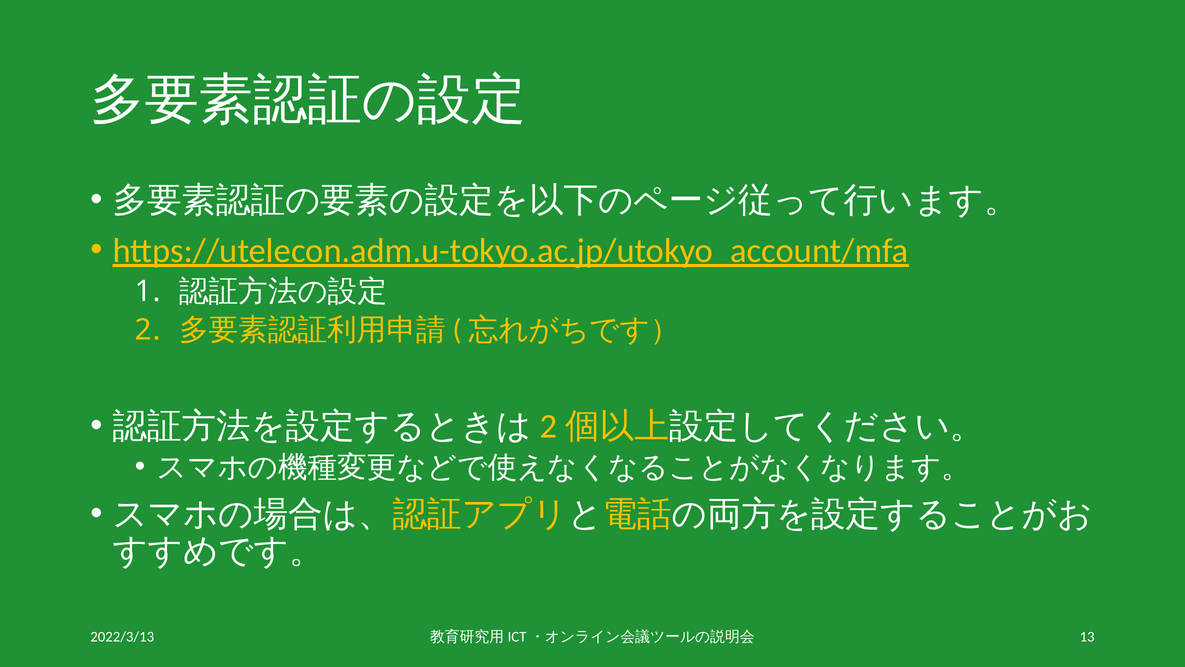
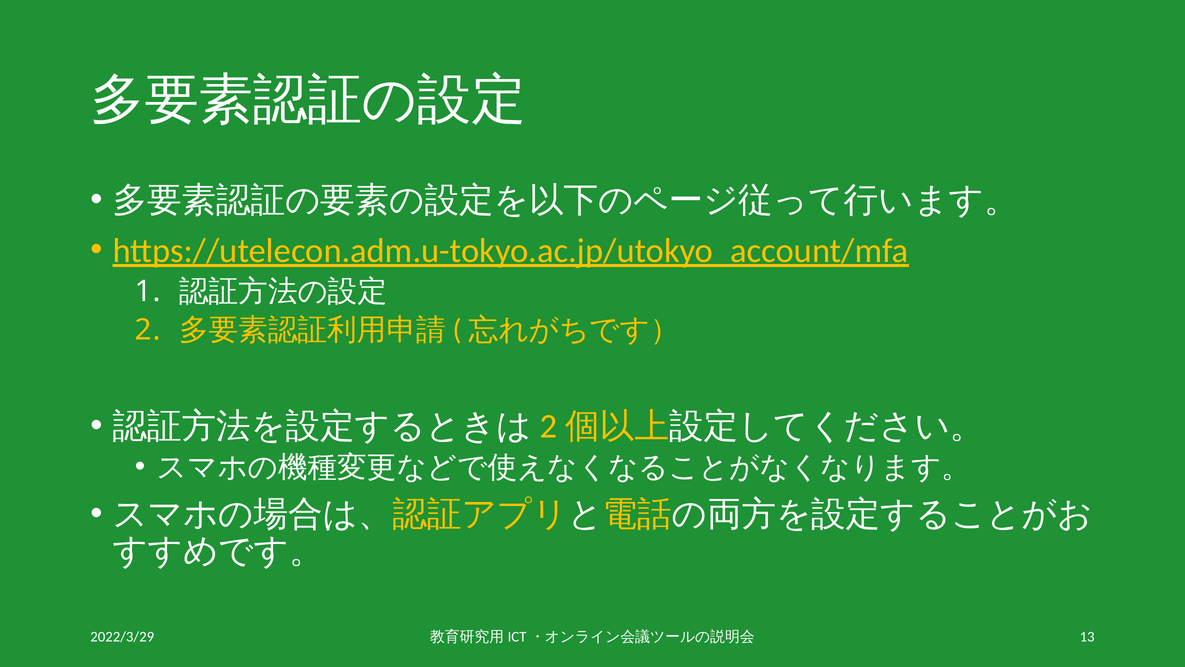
2022/3/13: 2022/3/13 -> 2022/3/29 (122, 637)
